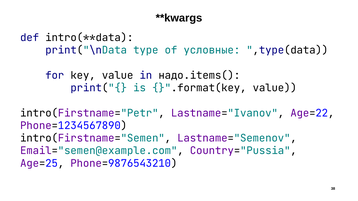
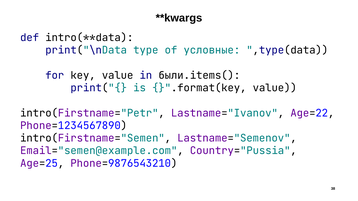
надо.items(: надо.items( -> были.items( (199, 76)
